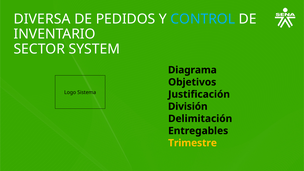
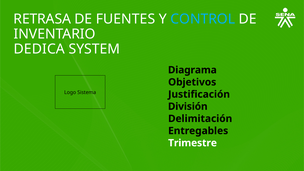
DIVERSA: DIVERSA -> RETRASA (42, 19)
PEDIDOS: PEDIDOS -> FUENTES (125, 19)
SECTOR: SECTOR -> DEDICA (39, 49)
Trimestre colour: yellow -> white (193, 143)
